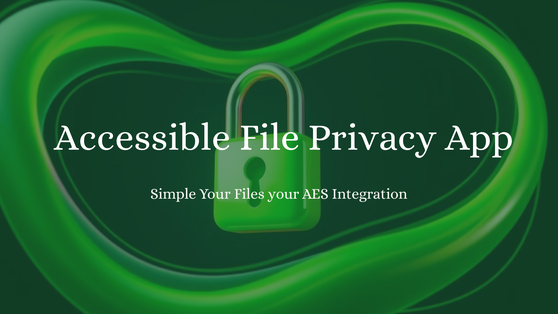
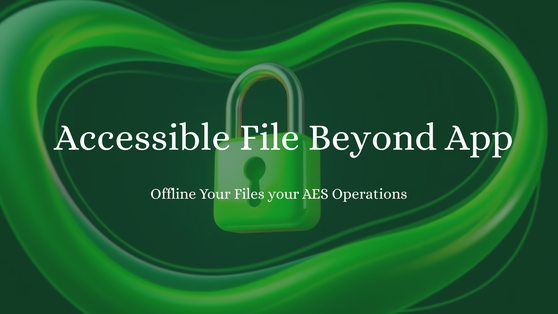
Privacy: Privacy -> Beyond (372, 137)
Simple: Simple -> Offline (173, 194)
Integration: Integration -> Operations (370, 194)
